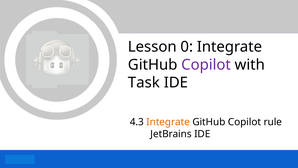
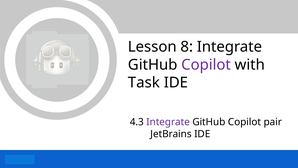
0: 0 -> 8 (187, 47)
Integrate colour: orange -> purple (168, 122)
rule: rule -> pair (273, 122)
